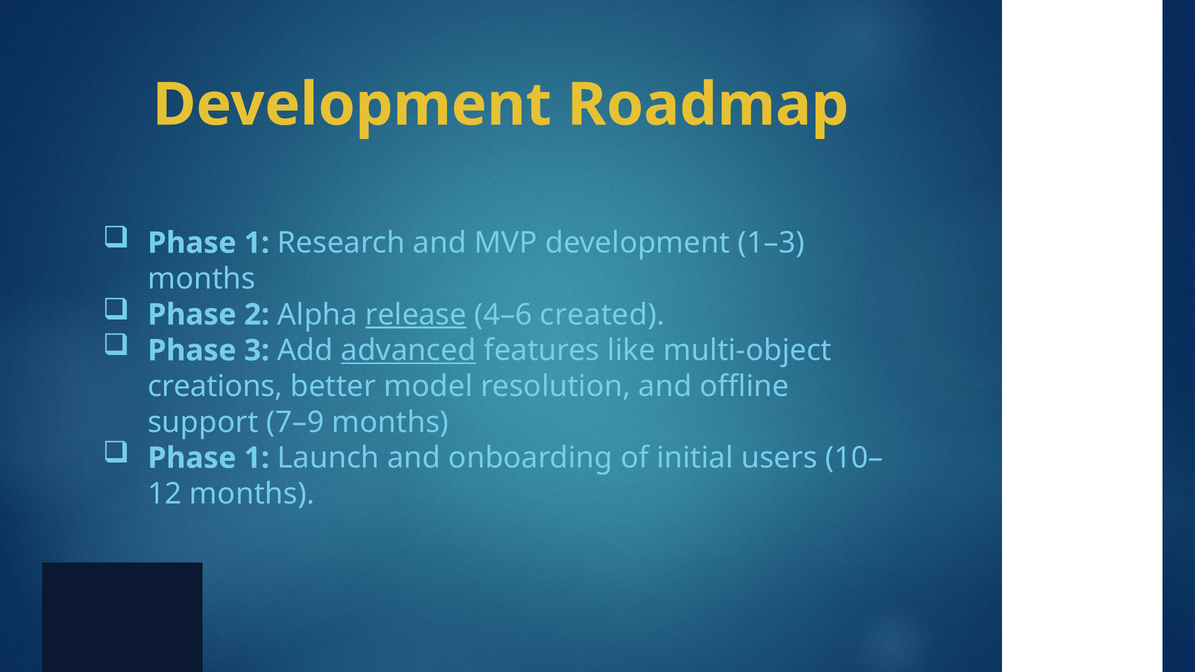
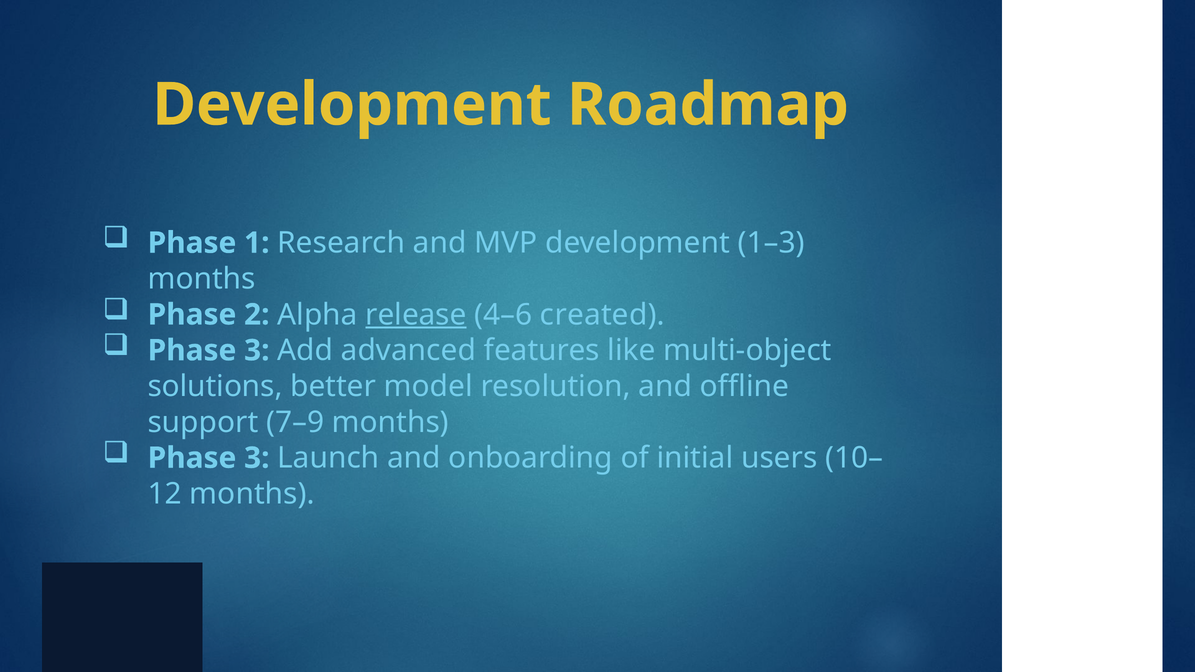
advanced underline: present -> none (408, 351)
creations: creations -> solutions (215, 386)
1: 1 -> 3 (257, 458)
